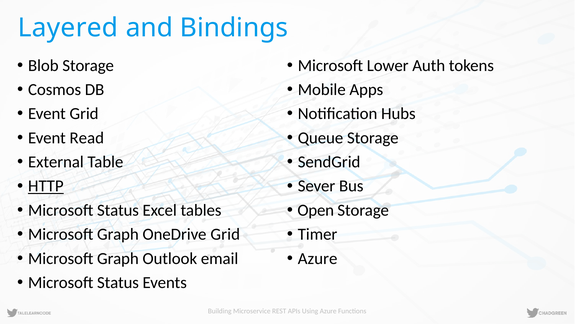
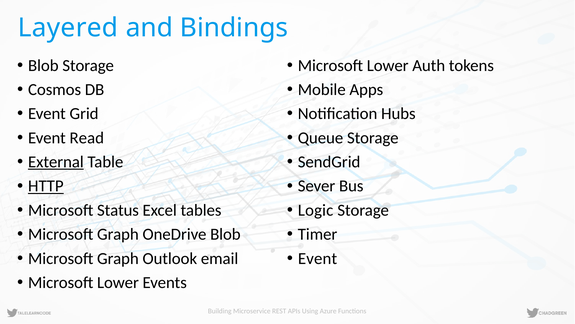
External underline: none -> present (56, 162)
Open: Open -> Logic (316, 210)
OneDrive Grid: Grid -> Blob (225, 234)
Azure: Azure -> Event (318, 258)
Status: Status -> Lower (118, 282)
